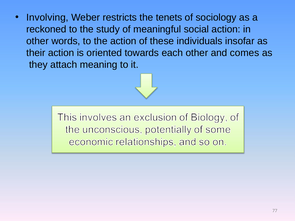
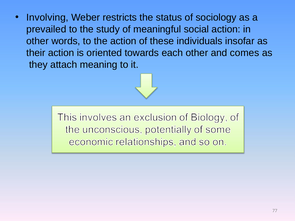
tenets: tenets -> status (169, 18)
reckoned: reckoned -> prevailed (46, 29)
